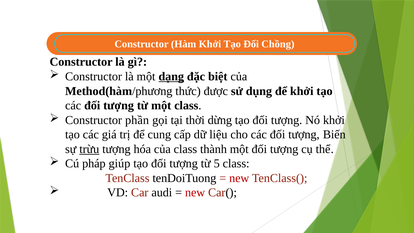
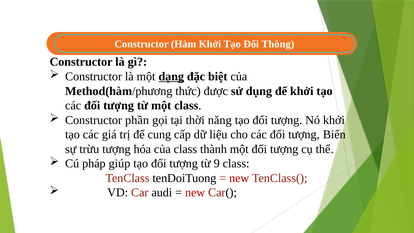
Chồng: Chồng -> Thông (278, 44)
dừng: dừng -> năng (220, 120)
trừu underline: present -> none (89, 149)
5: 5 -> 9 (217, 163)
